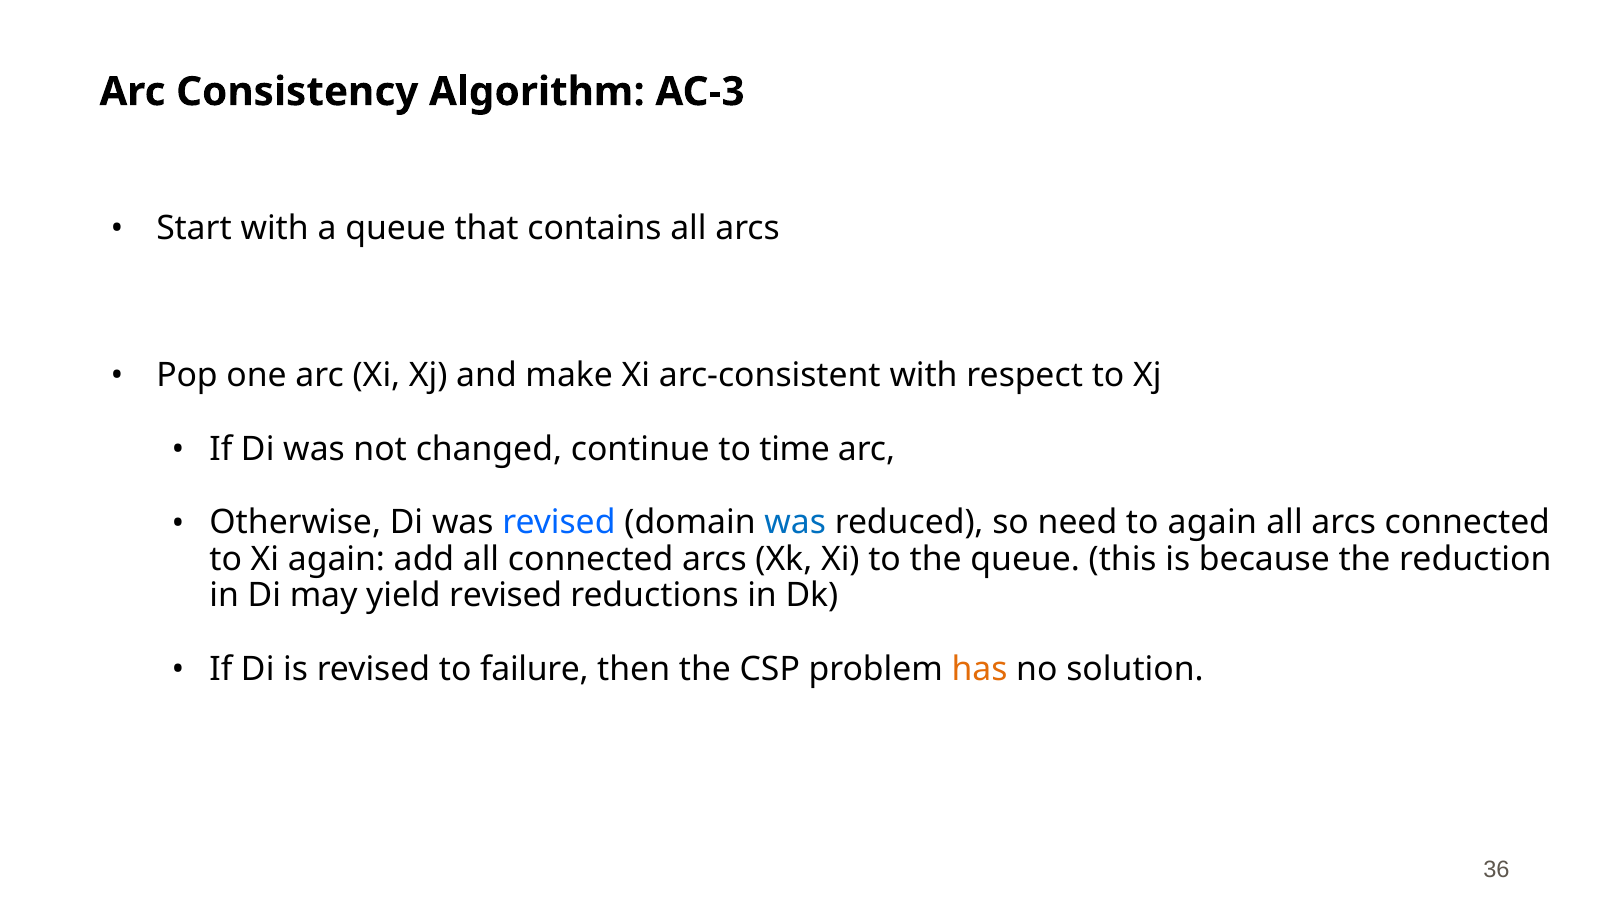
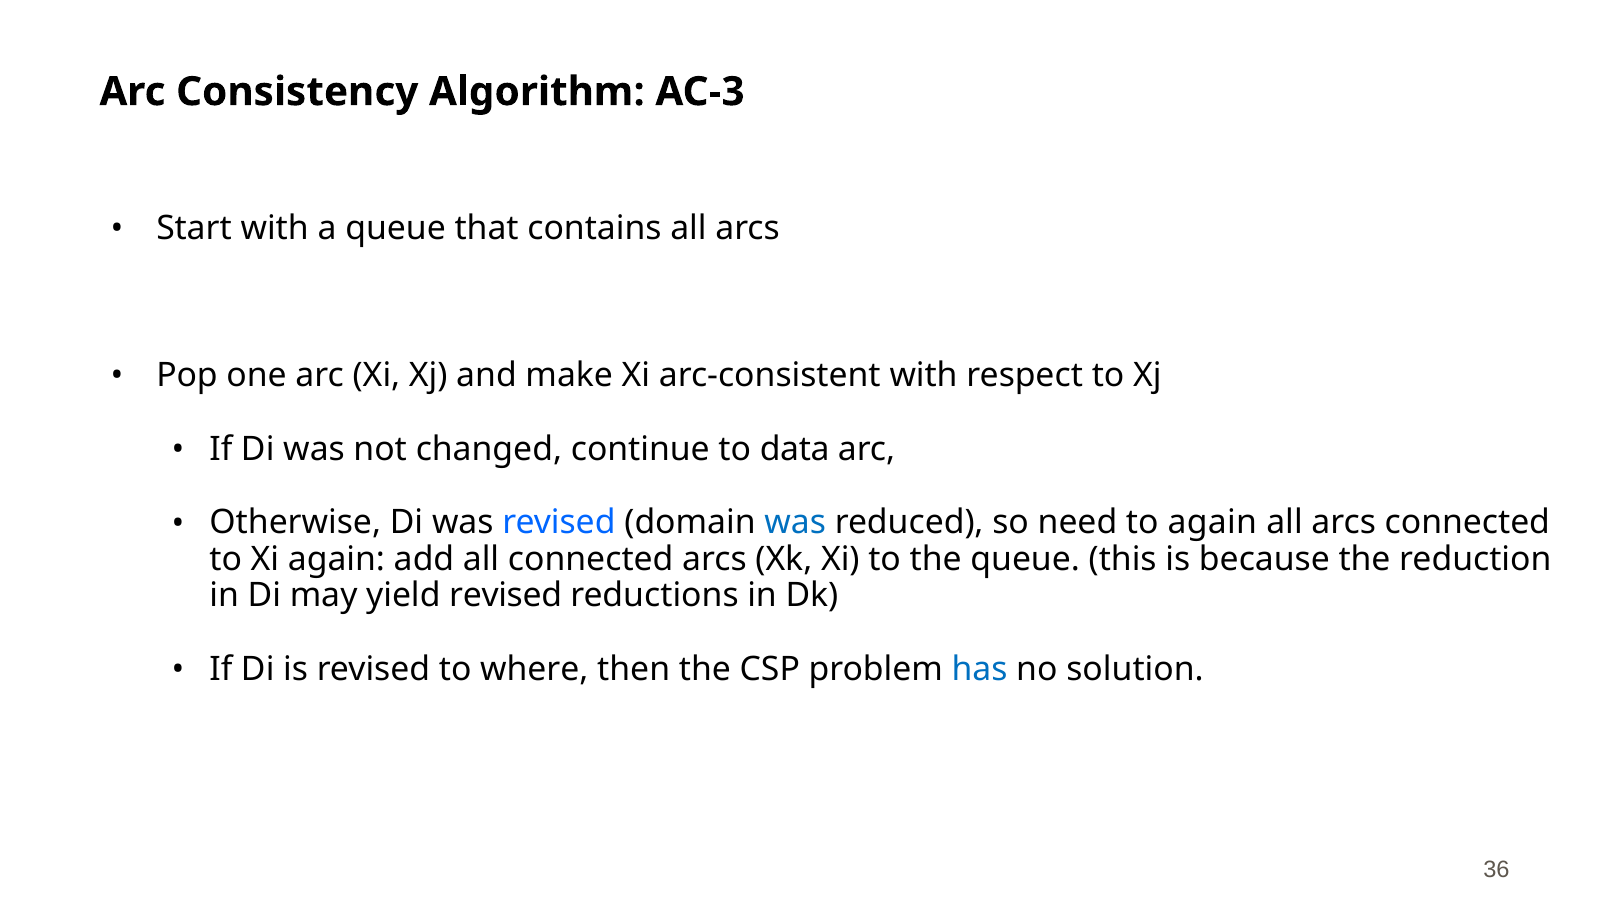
time: time -> data (795, 449)
failure: failure -> where (534, 670)
has colour: orange -> blue (980, 670)
